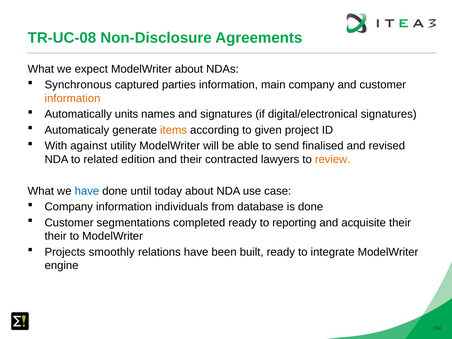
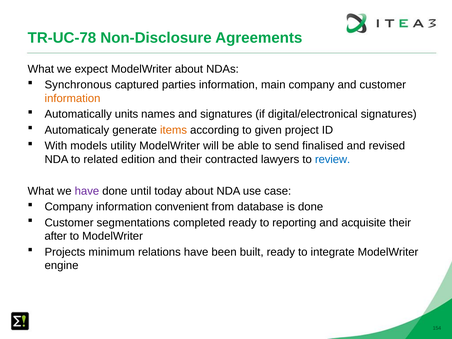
TR-UC-08: TR-UC-08 -> TR-UC-78 (62, 38)
against: against -> models (89, 146)
review colour: orange -> blue (333, 159)
have colour: blue -> purple (87, 191)
individuals: individuals -> convenient (182, 207)
their: their -> after (56, 236)
smoothly: smoothly -> minimum (112, 252)
